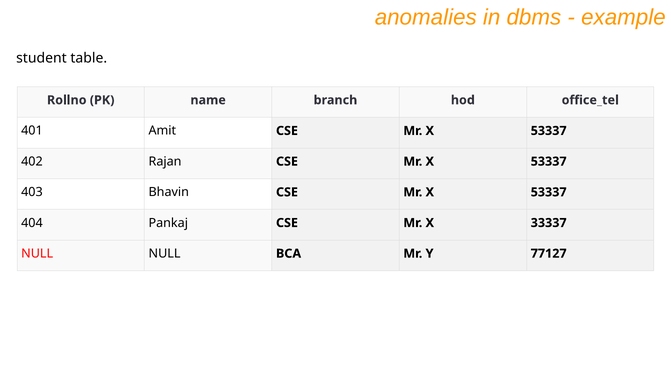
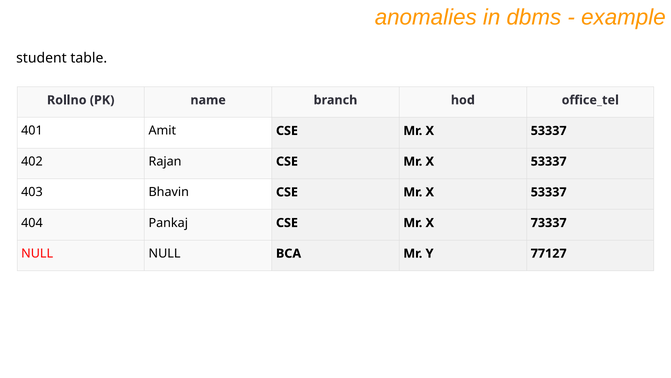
33337: 33337 -> 73337 (549, 223)
